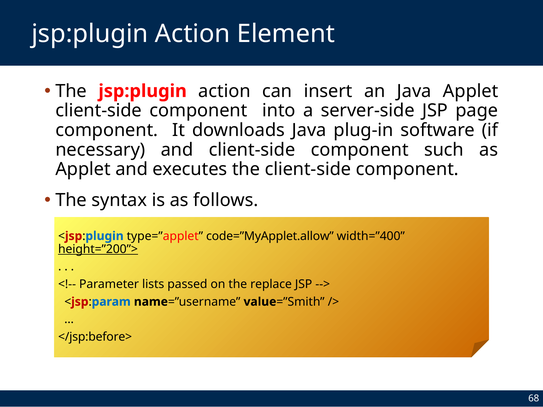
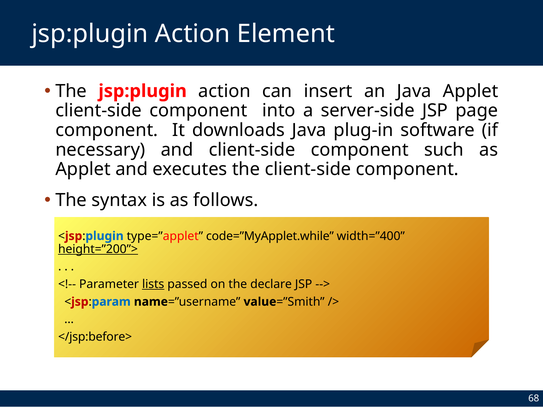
code=”MyApplet.allow: code=”MyApplet.allow -> code=”MyApplet.while (270, 236)
lists underline: none -> present (153, 284)
replace: replace -> declare (271, 284)
